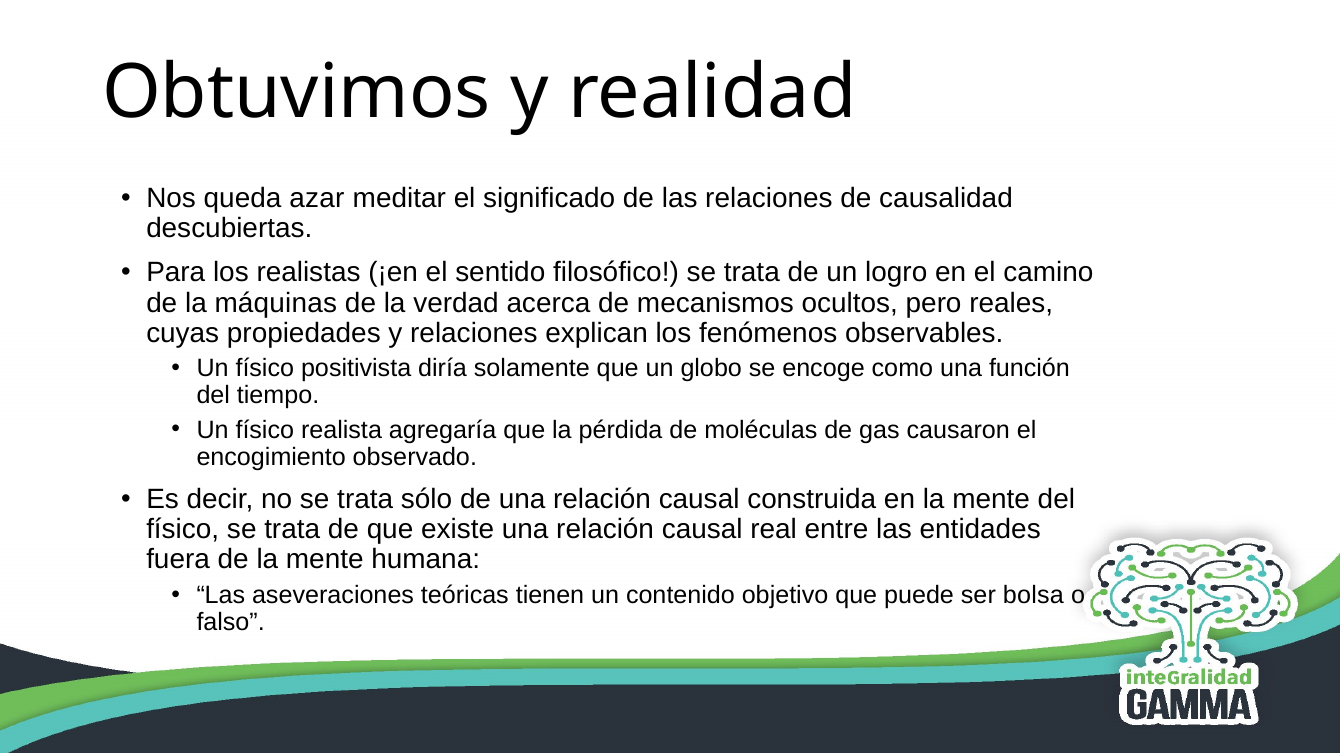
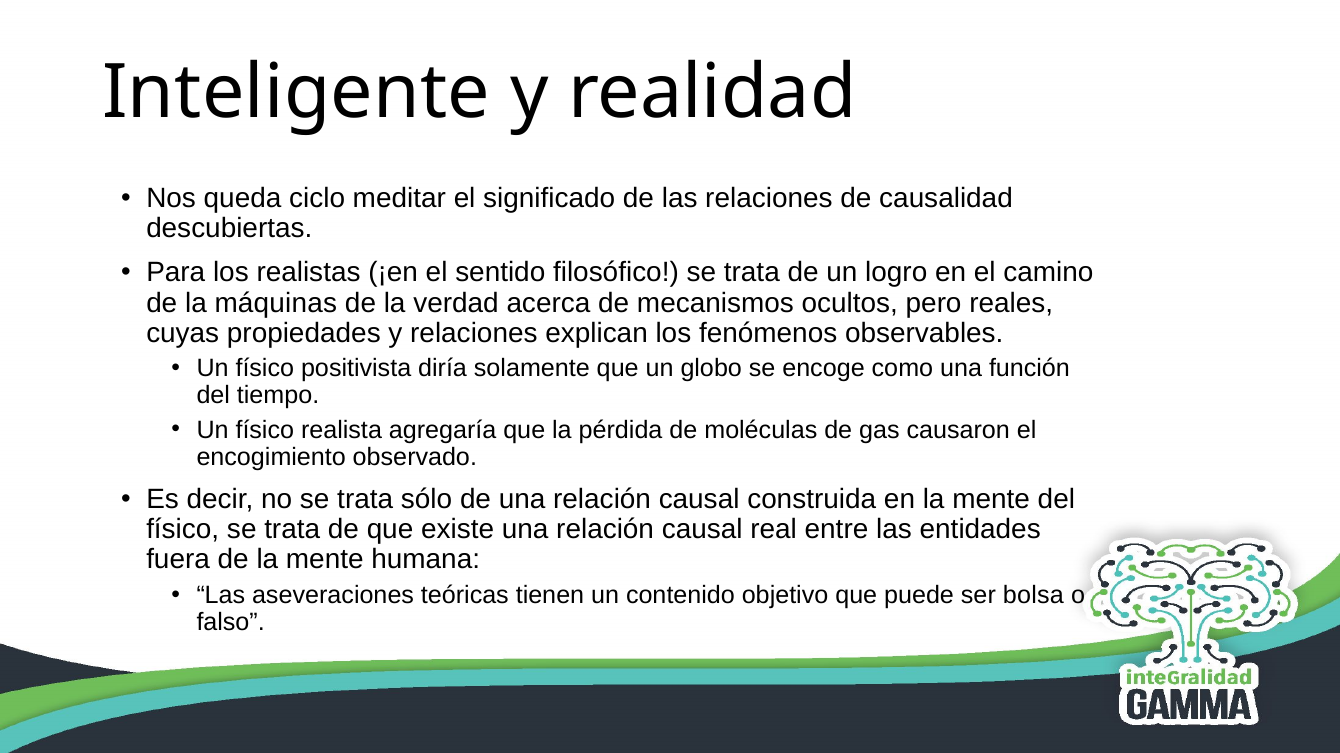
Obtuvimos: Obtuvimos -> Inteligente (296, 93)
azar: azar -> ciclo (317, 199)
